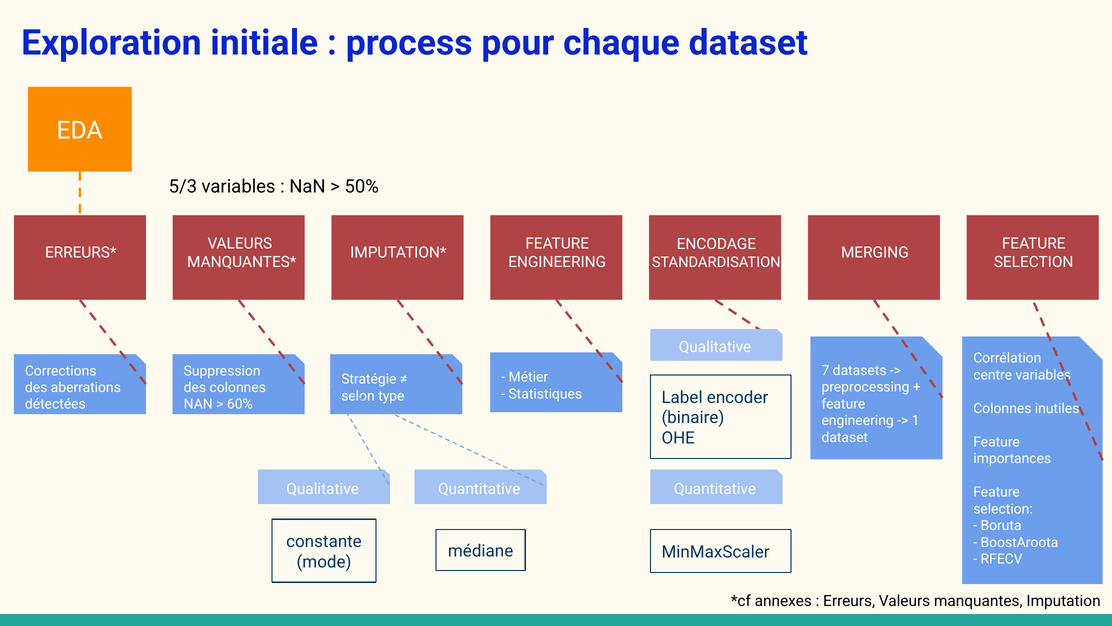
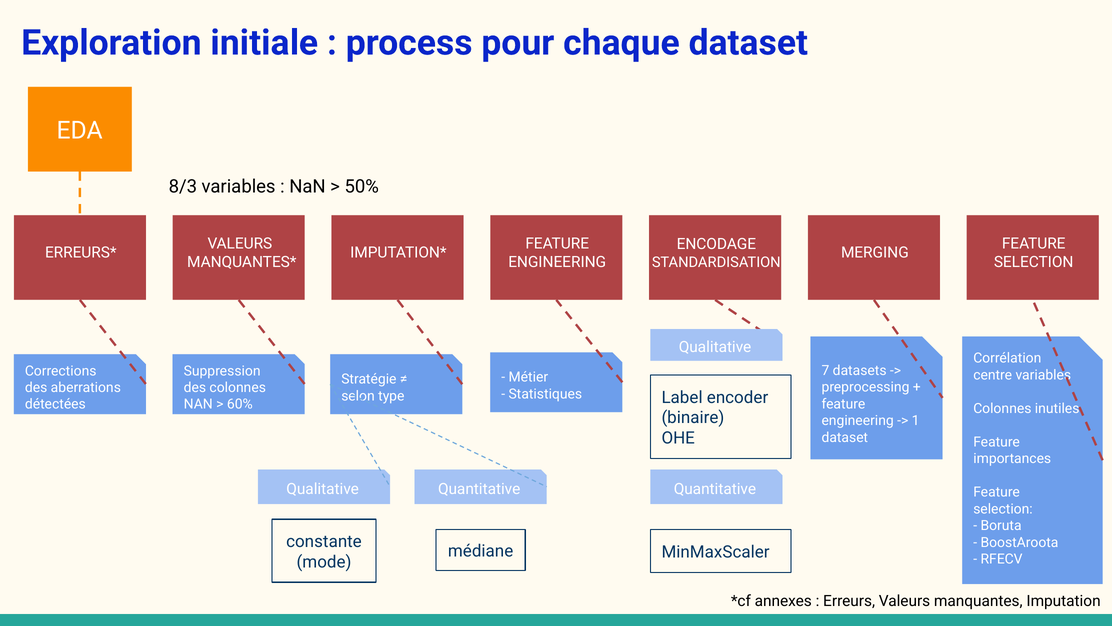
5/3: 5/3 -> 8/3 (183, 186)
